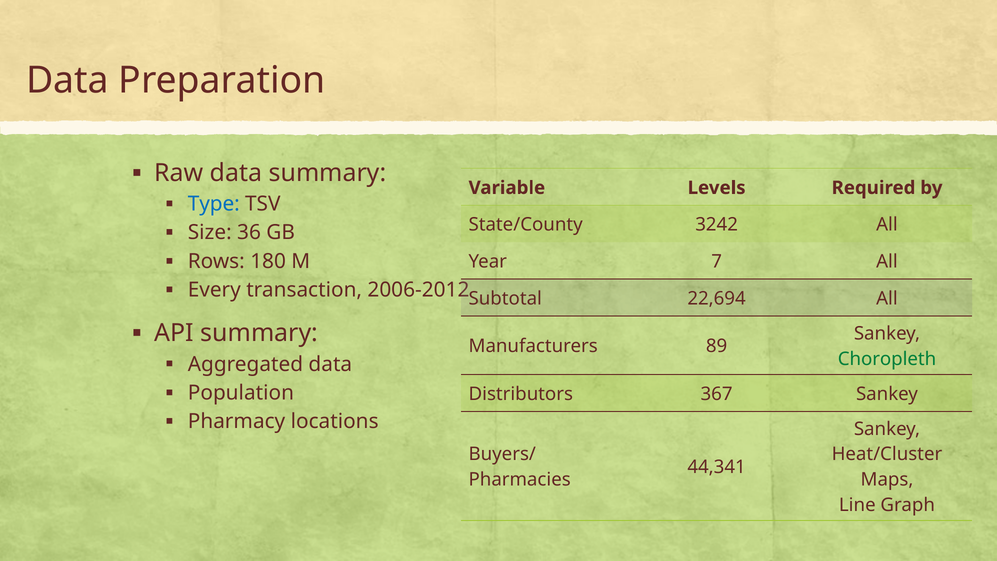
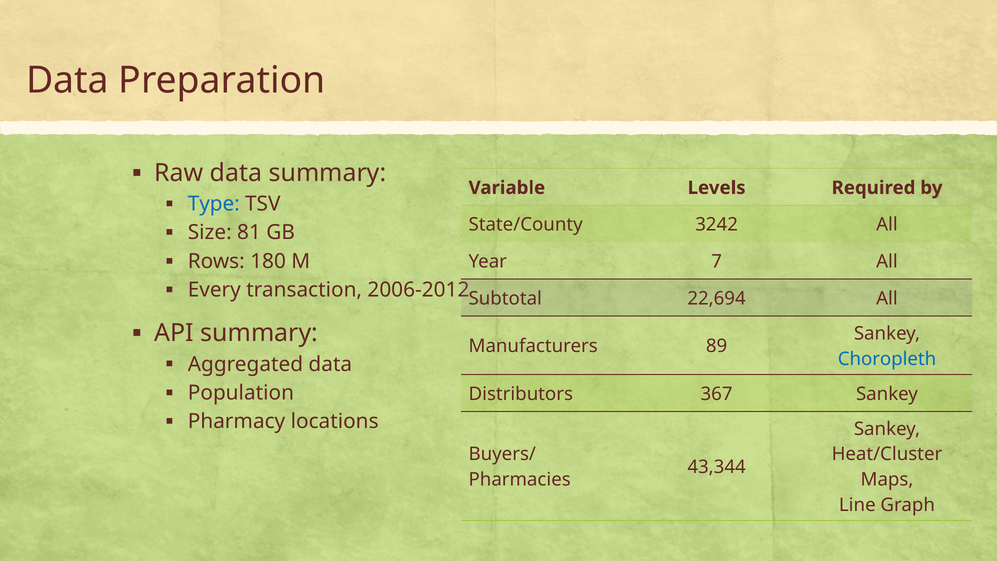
36: 36 -> 81 (249, 233)
Choropleth colour: green -> blue (887, 359)
44,341: 44,341 -> 43,344 (717, 467)
